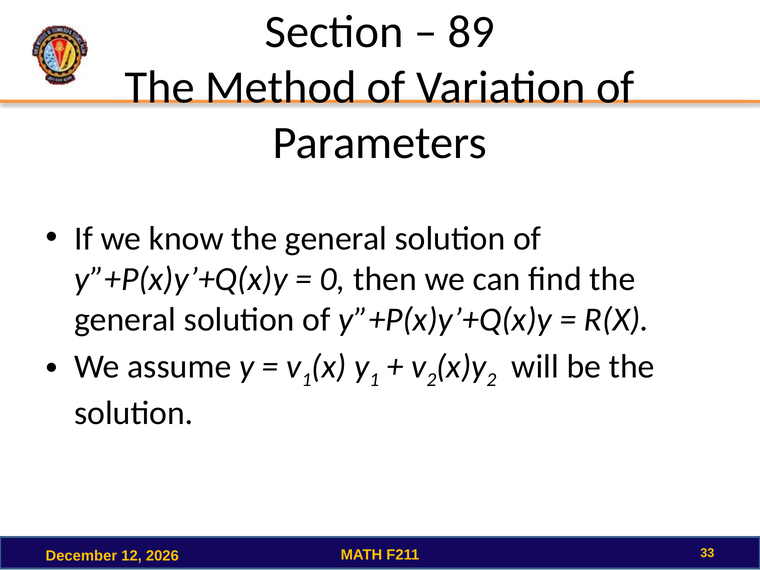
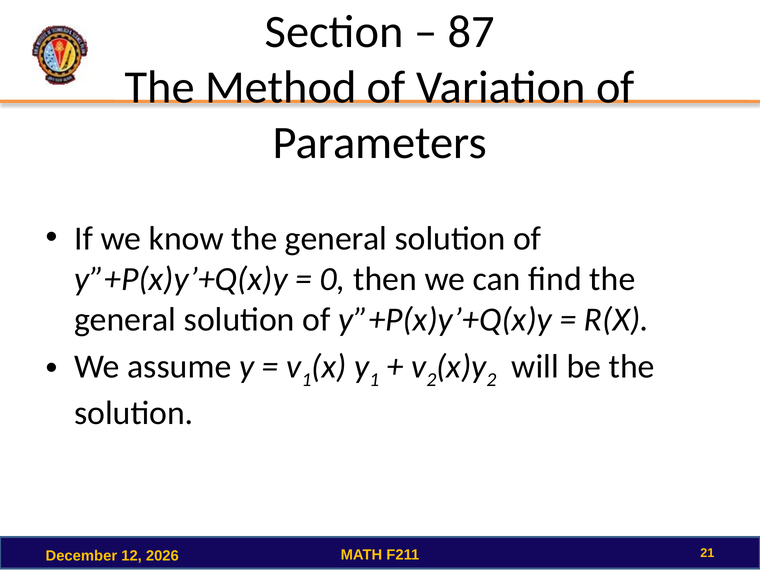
89: 89 -> 87 (471, 32)
33: 33 -> 21 (707, 553)
